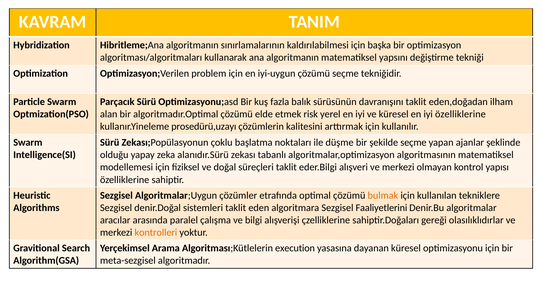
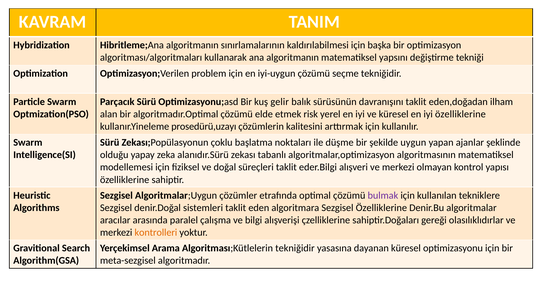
fazla: fazla -> gelir (280, 102)
şekilde seçme: seçme -> uygun (413, 142)
bulmak colour: orange -> purple (383, 195)
Sezgisel Faaliyetlerini: Faaliyetlerini -> Özelliklerine (381, 208)
Algoritması;Kütlelerin execution: execution -> tekniğidir (295, 248)
